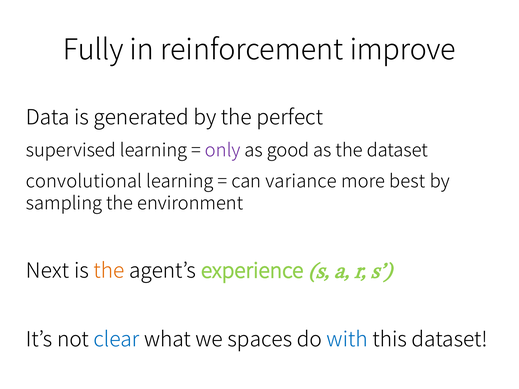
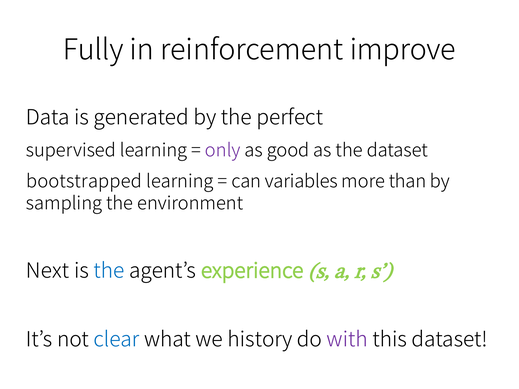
convolutional: convolutional -> bootstrapped (84, 182)
variance: variance -> variables (301, 182)
best: best -> than (407, 182)
the colour: orange -> blue (109, 271)
spaces: spaces -> history (260, 340)
with colour: blue -> purple (347, 340)
